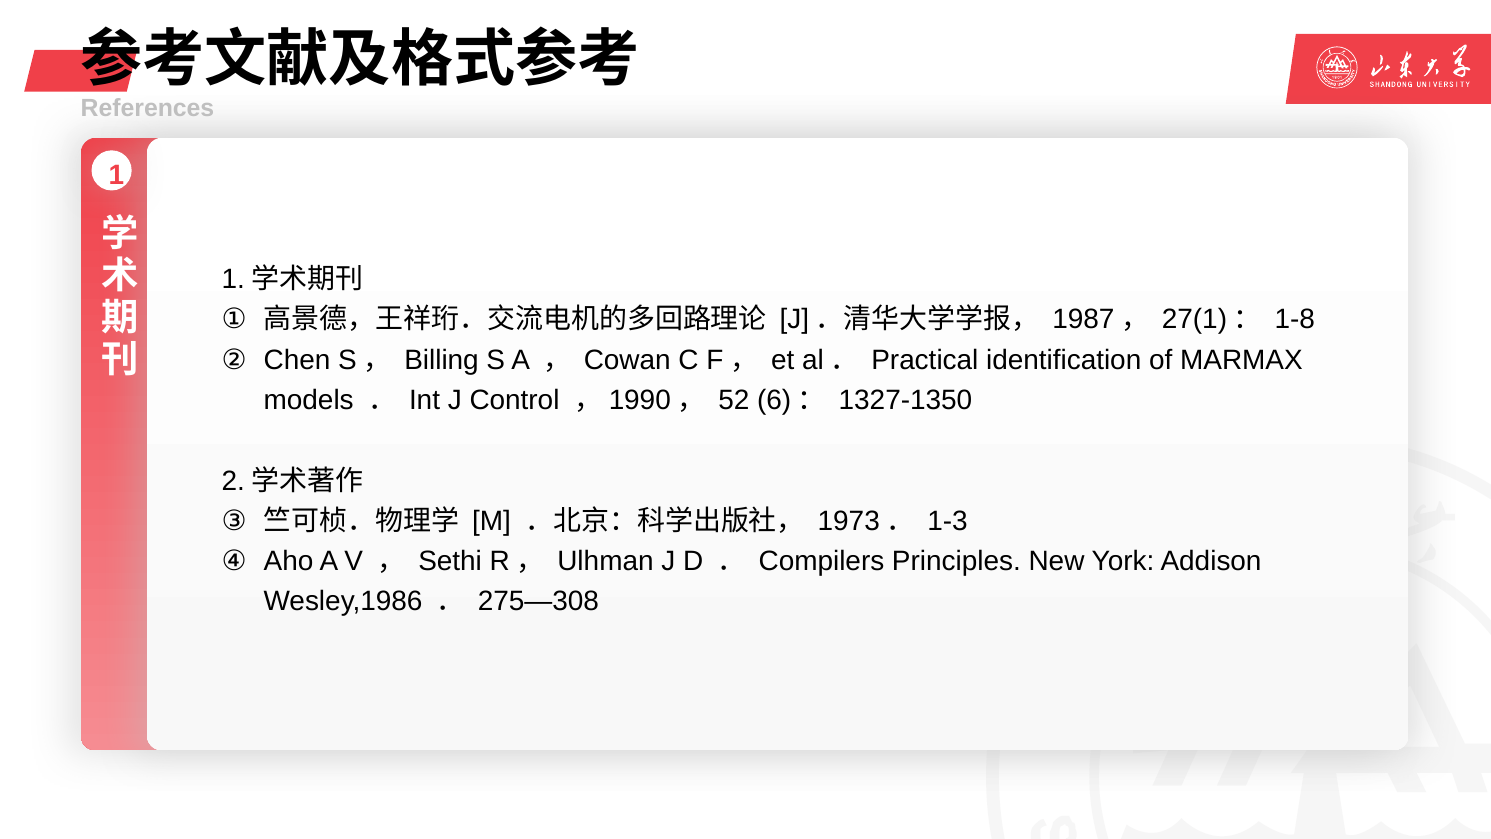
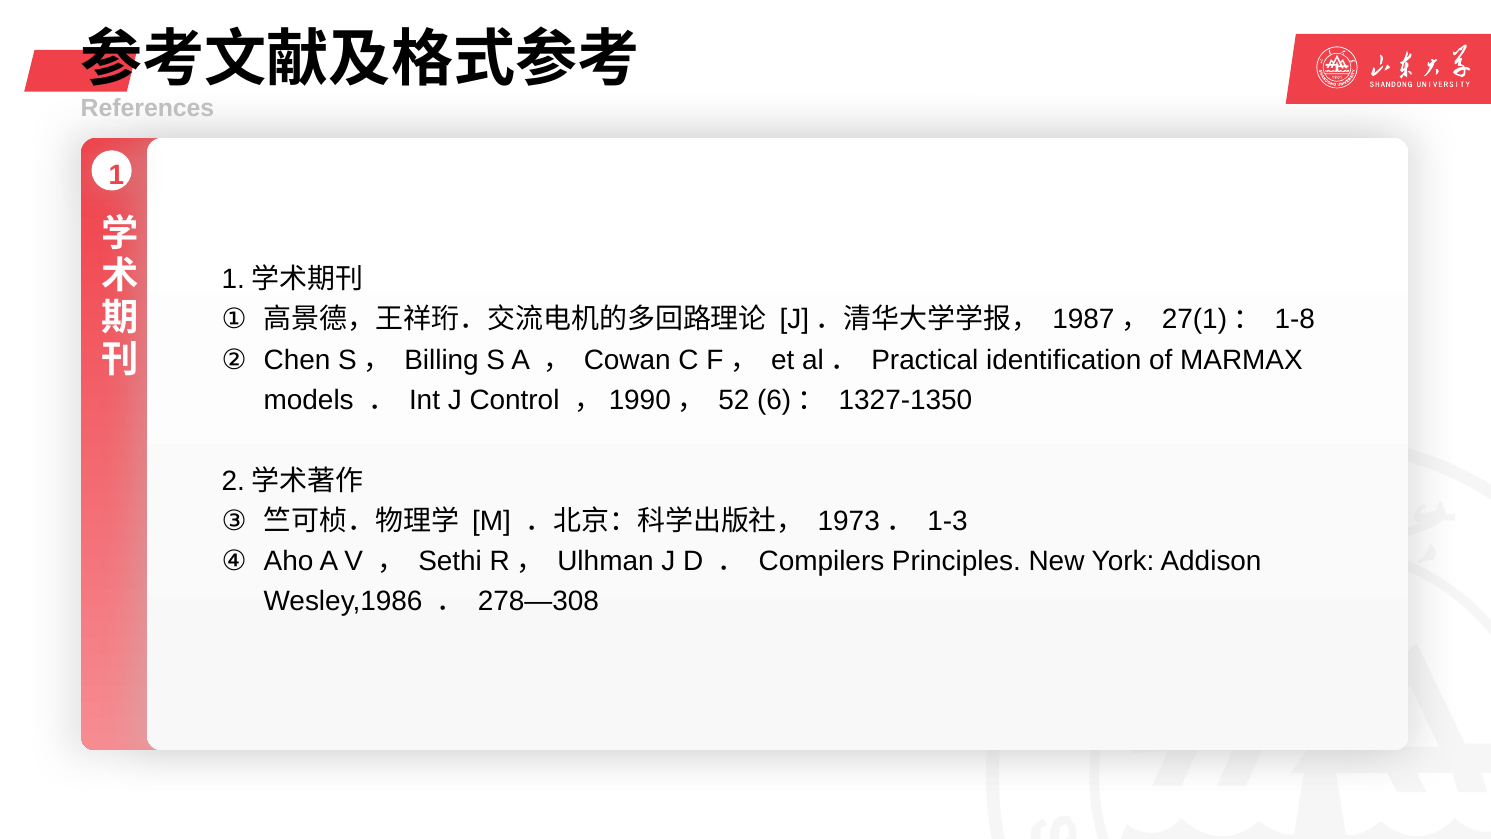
275—308: 275—308 -> 278—308 (538, 601)
